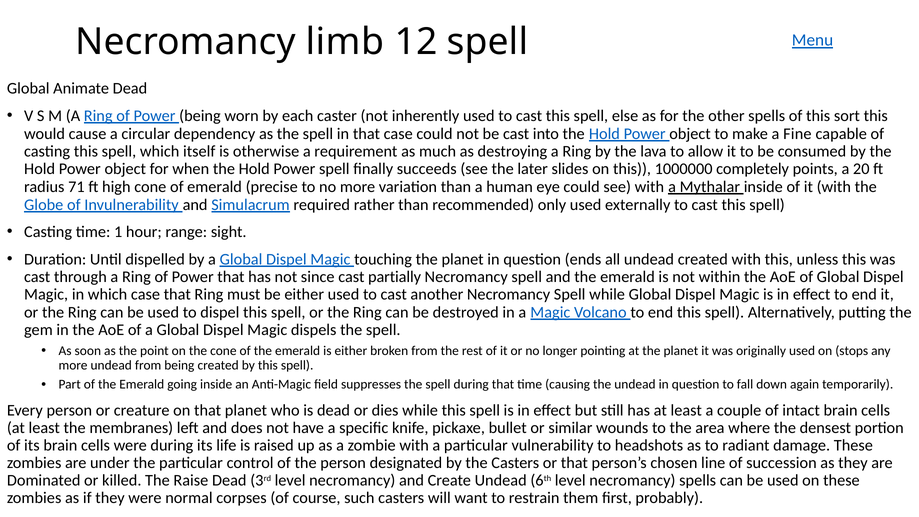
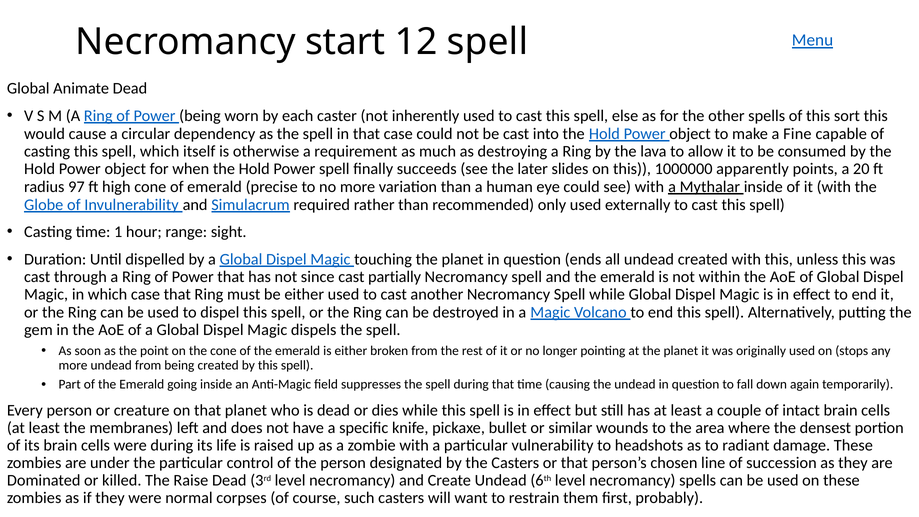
limb: limb -> start (345, 42)
completely: completely -> apparently (752, 169)
71: 71 -> 97 (76, 187)
